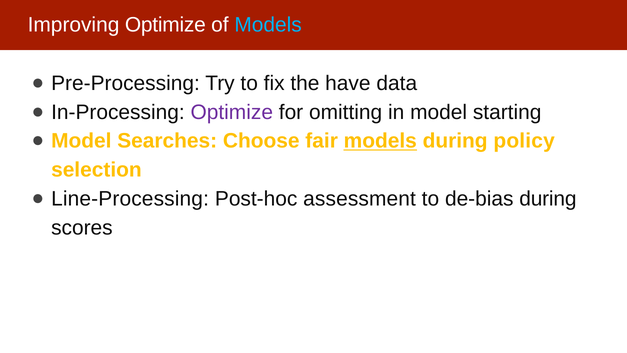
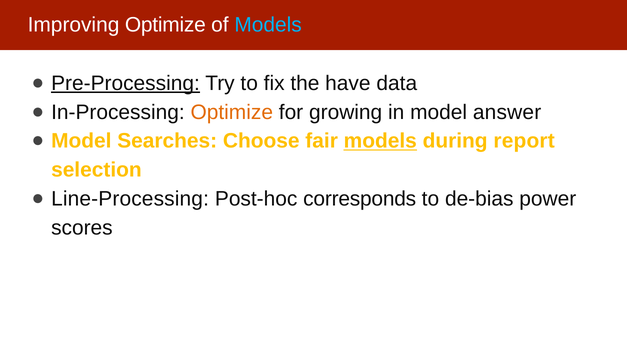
Pre-Processing underline: none -> present (125, 83)
Optimize colour: purple -> orange (232, 112)
omitting: omitting -> growing (346, 112)
starting: starting -> answer (507, 112)
policy: policy -> report (524, 141)
assessment: assessment -> corresponds (360, 199)
de-bias during: during -> power (548, 199)
